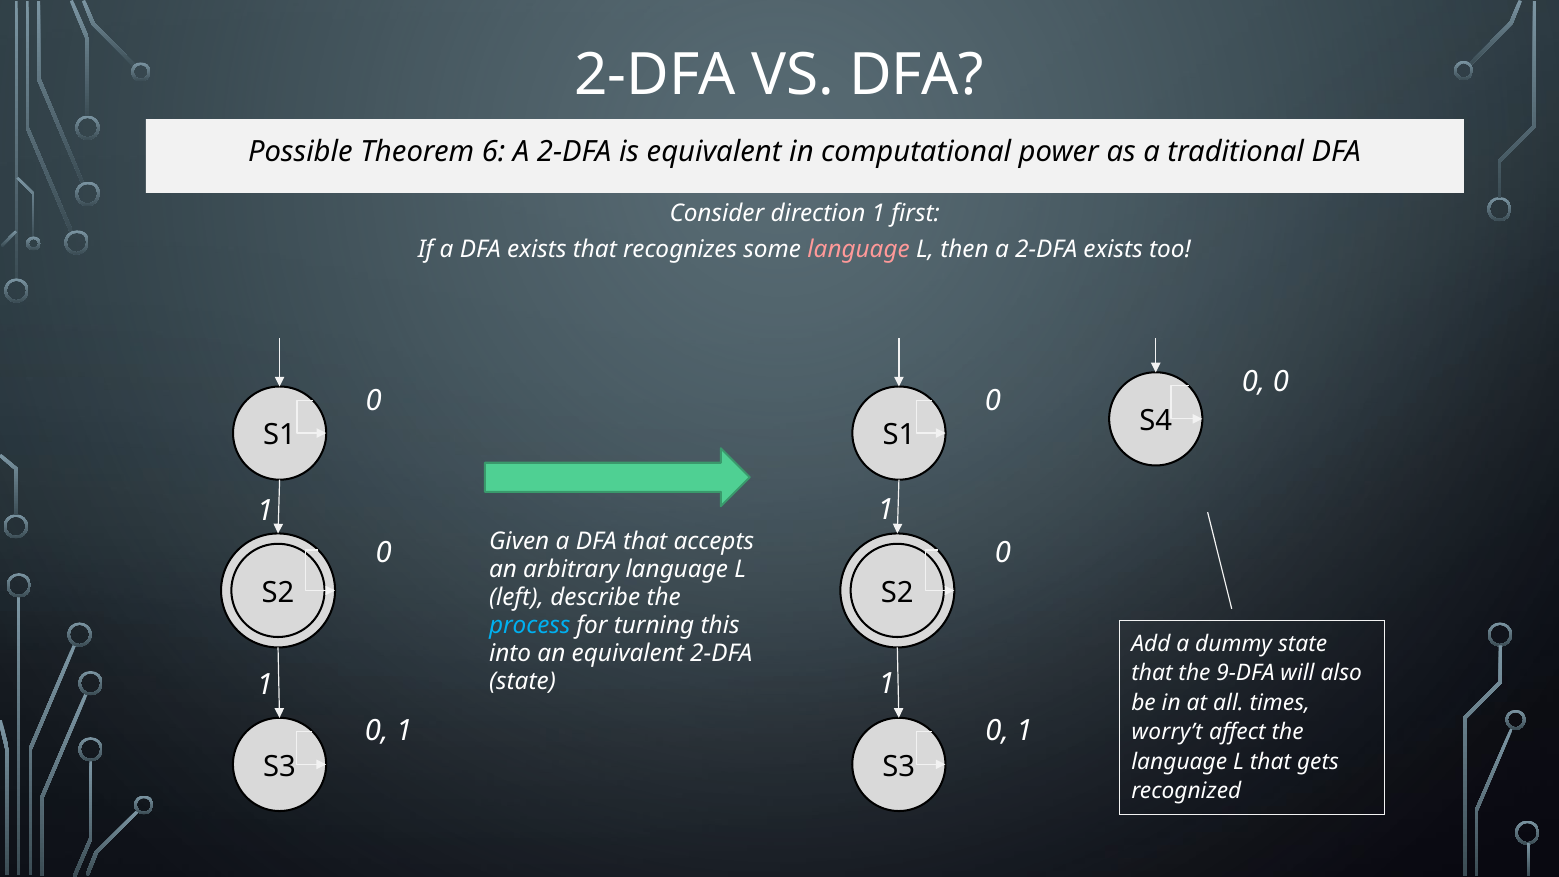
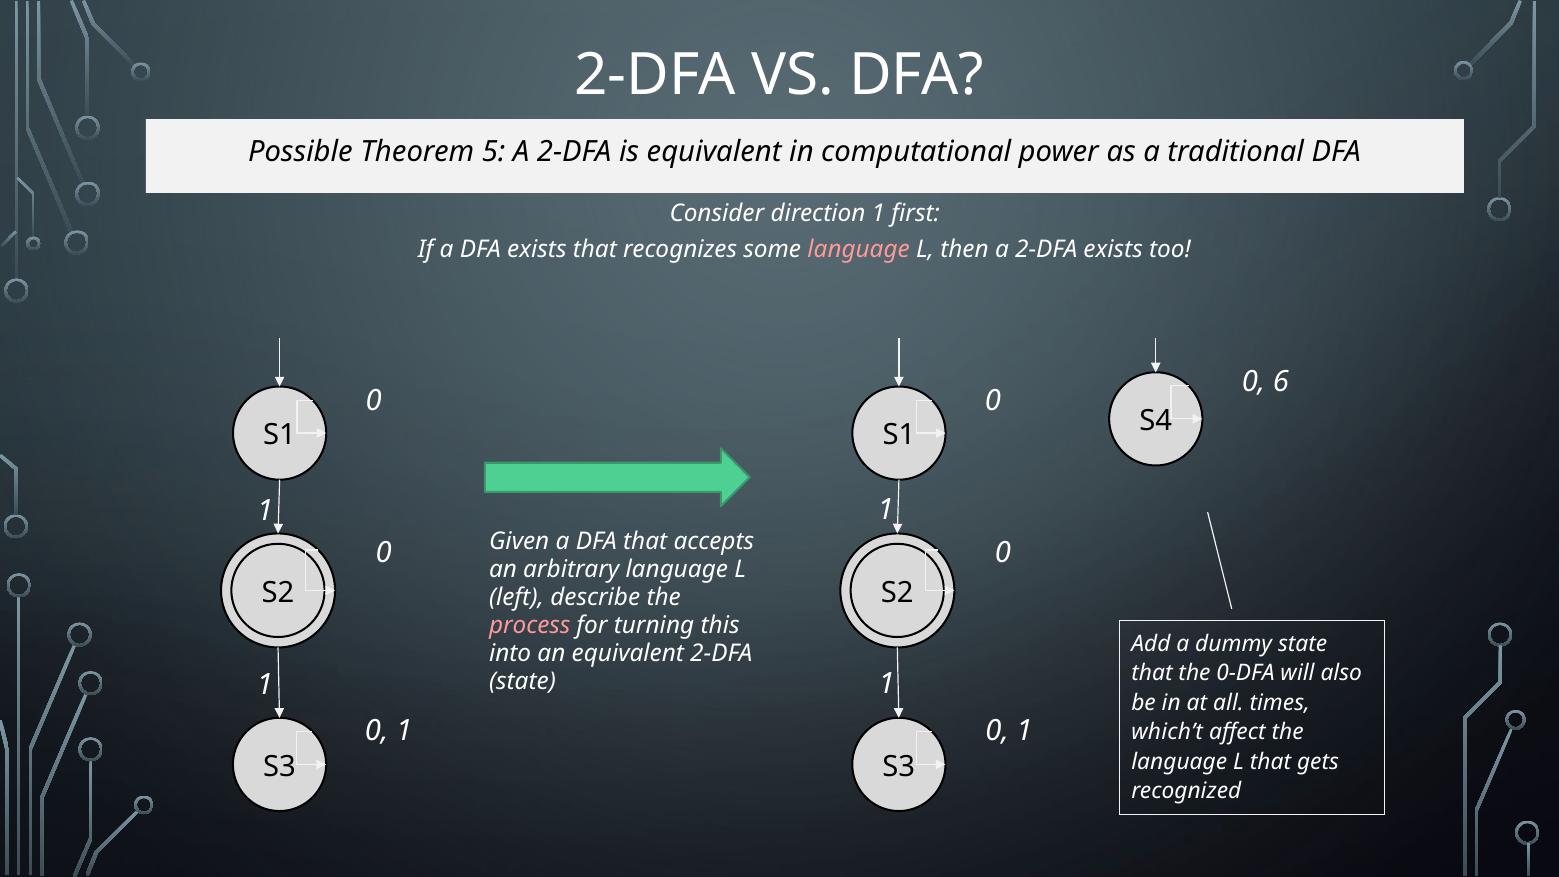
6: 6 -> 5 (494, 152)
0 0: 0 -> 6 (1281, 382)
process colour: light blue -> pink (530, 626)
9-DFA: 9-DFA -> 0-DFA (1246, 673)
worry’t: worry’t -> which’t (1167, 732)
